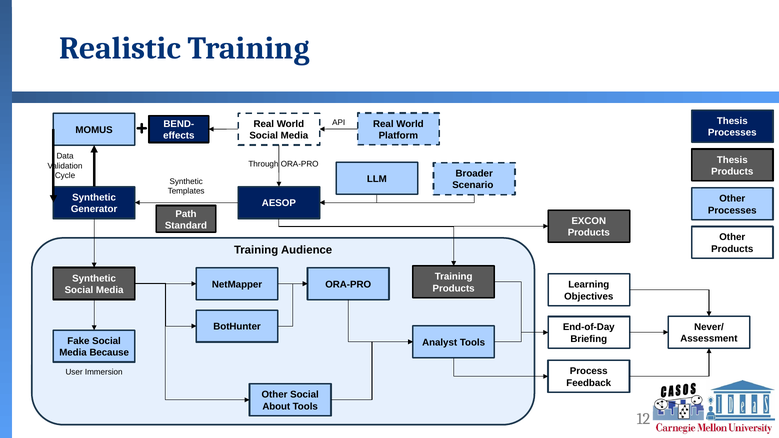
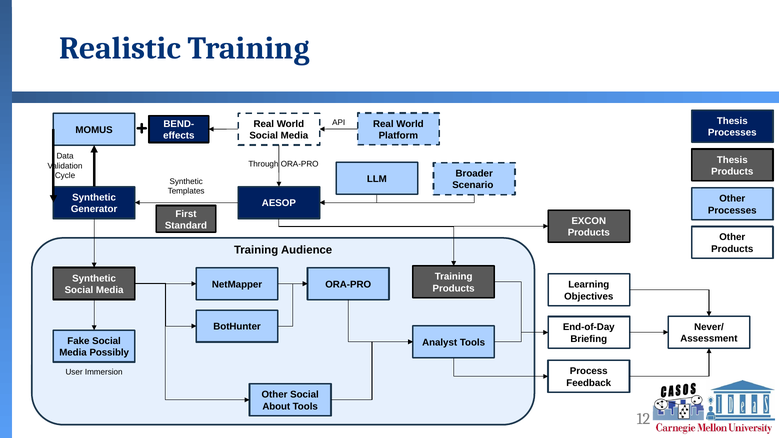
Path: Path -> First (186, 214)
Because: Because -> Possibly (109, 353)
